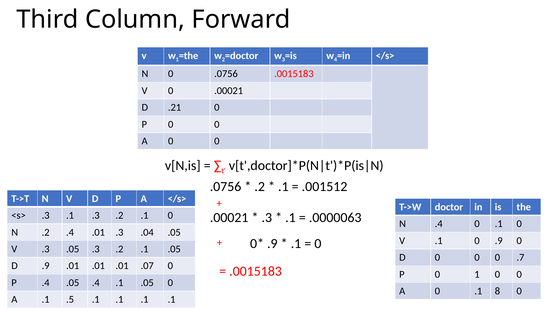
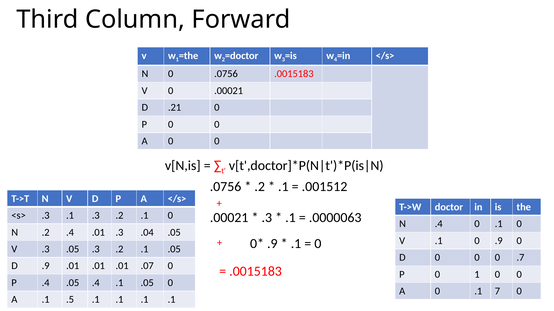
8: 8 -> 7 (497, 292)
